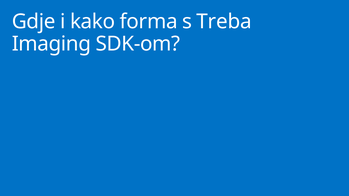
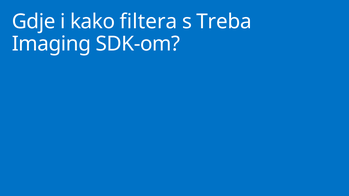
forma: forma -> filtera (149, 22)
